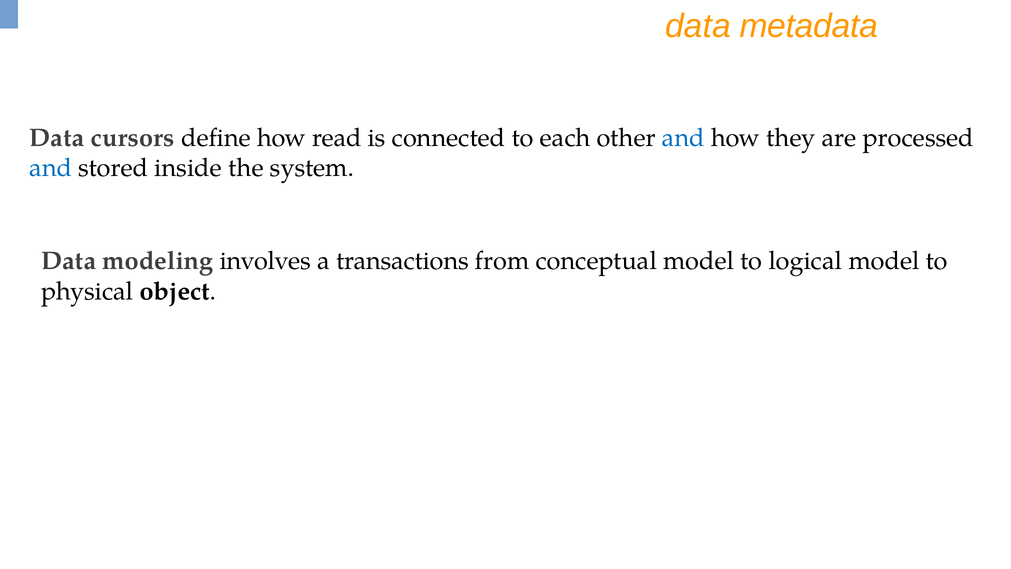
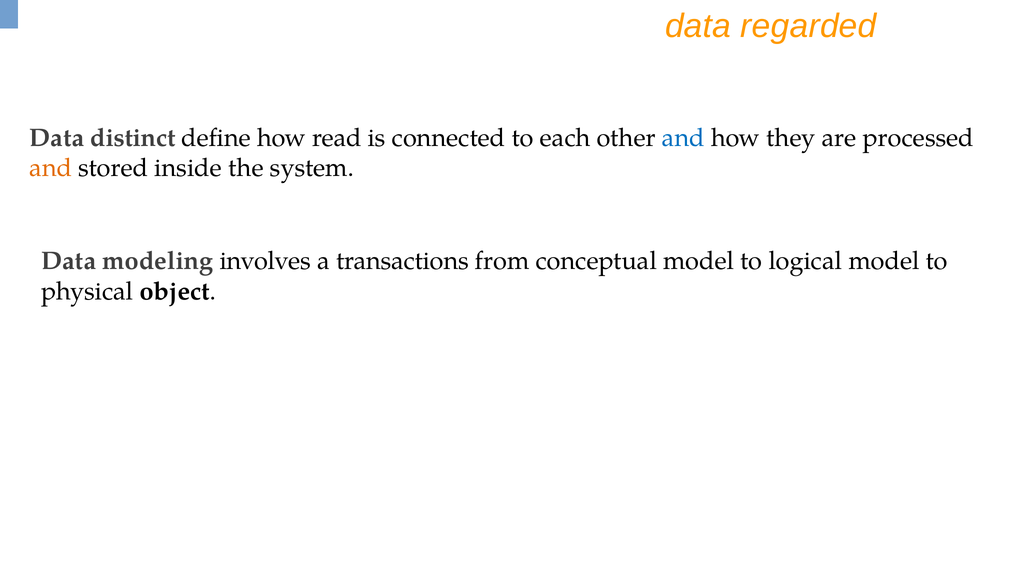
metadata: metadata -> regarded (808, 26)
cursors: cursors -> distinct (133, 138)
and colour: blue -> orange (51, 168)
